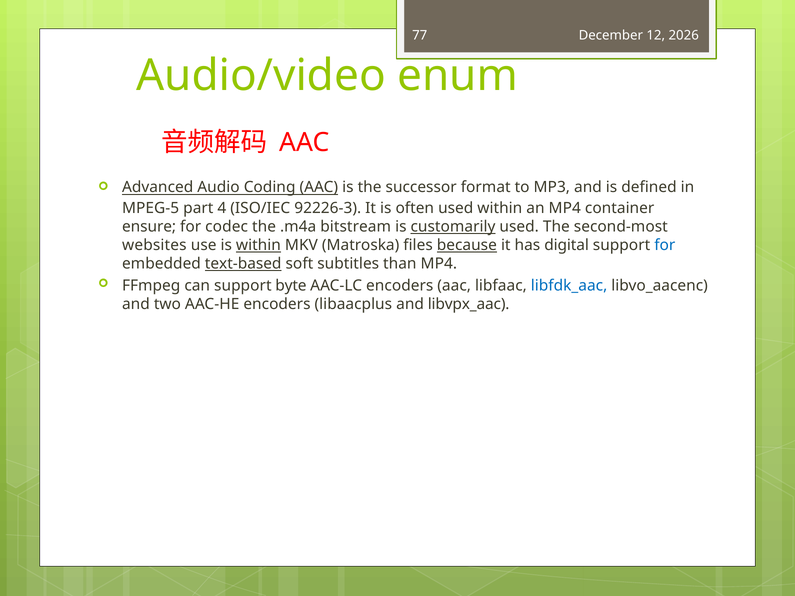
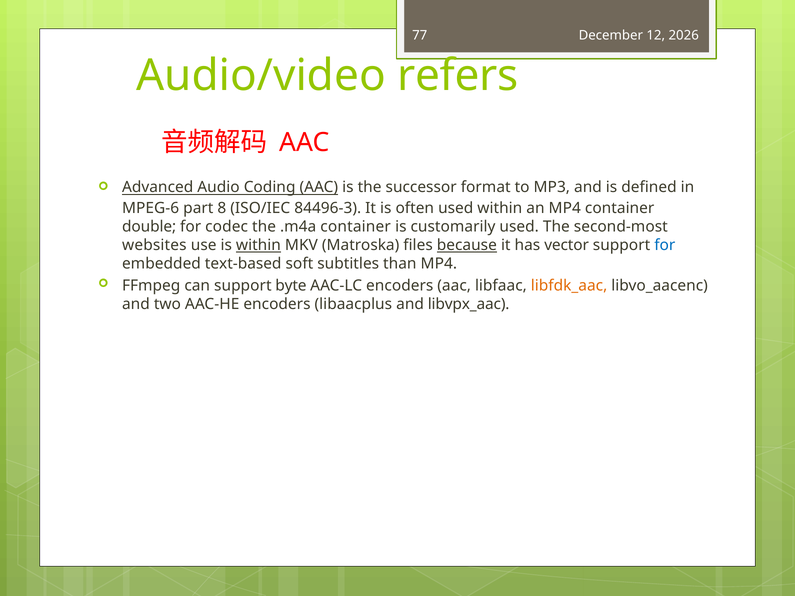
enum: enum -> refers (458, 76)
MPEG-5: MPEG-5 -> MPEG-6 (151, 208)
4: 4 -> 8 (222, 208)
92226-3: 92226-3 -> 84496-3 (328, 208)
ensure: ensure -> double (149, 227)
.m4a bitstream: bitstream -> container (356, 227)
customarily underline: present -> none (453, 227)
digital: digital -> vector (567, 245)
text-based underline: present -> none (243, 264)
libfdk_aac colour: blue -> orange (569, 286)
